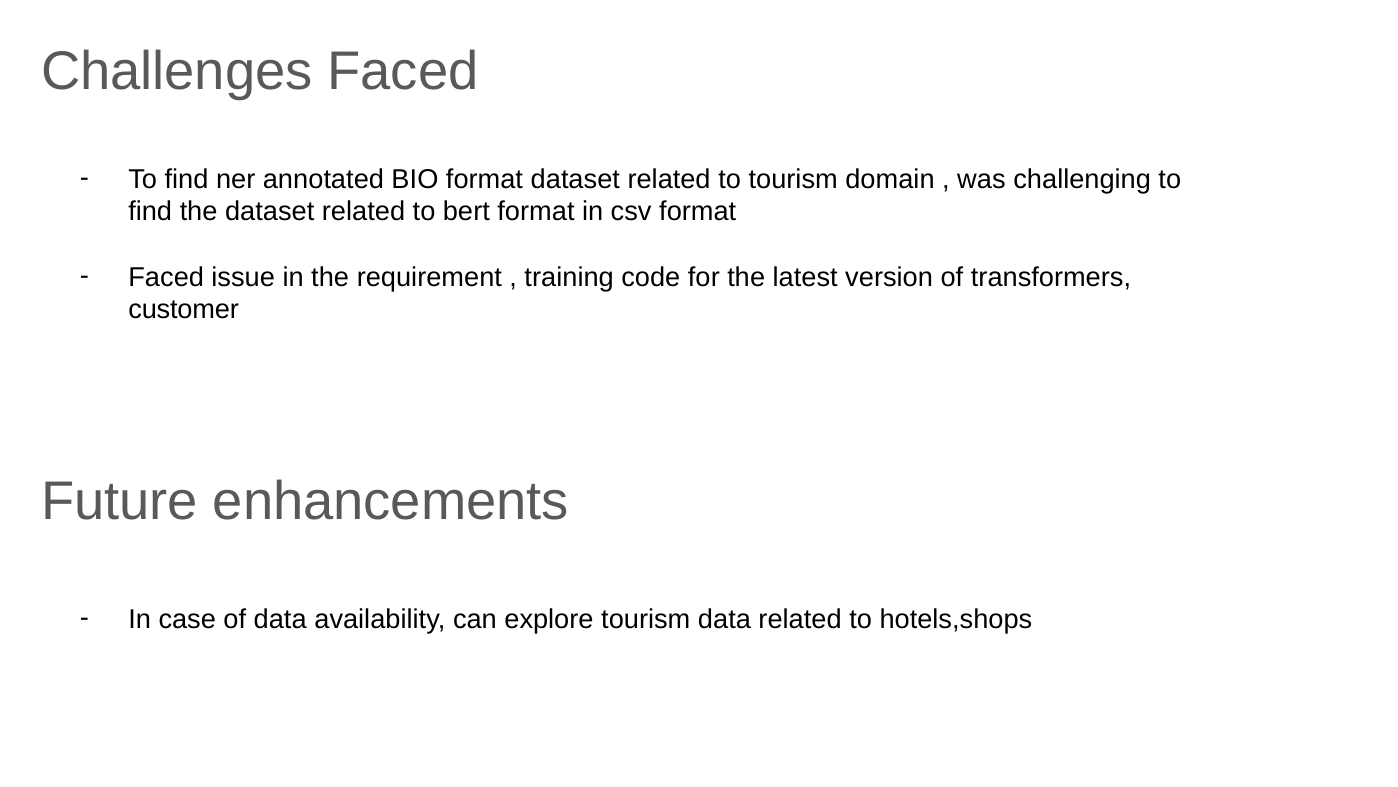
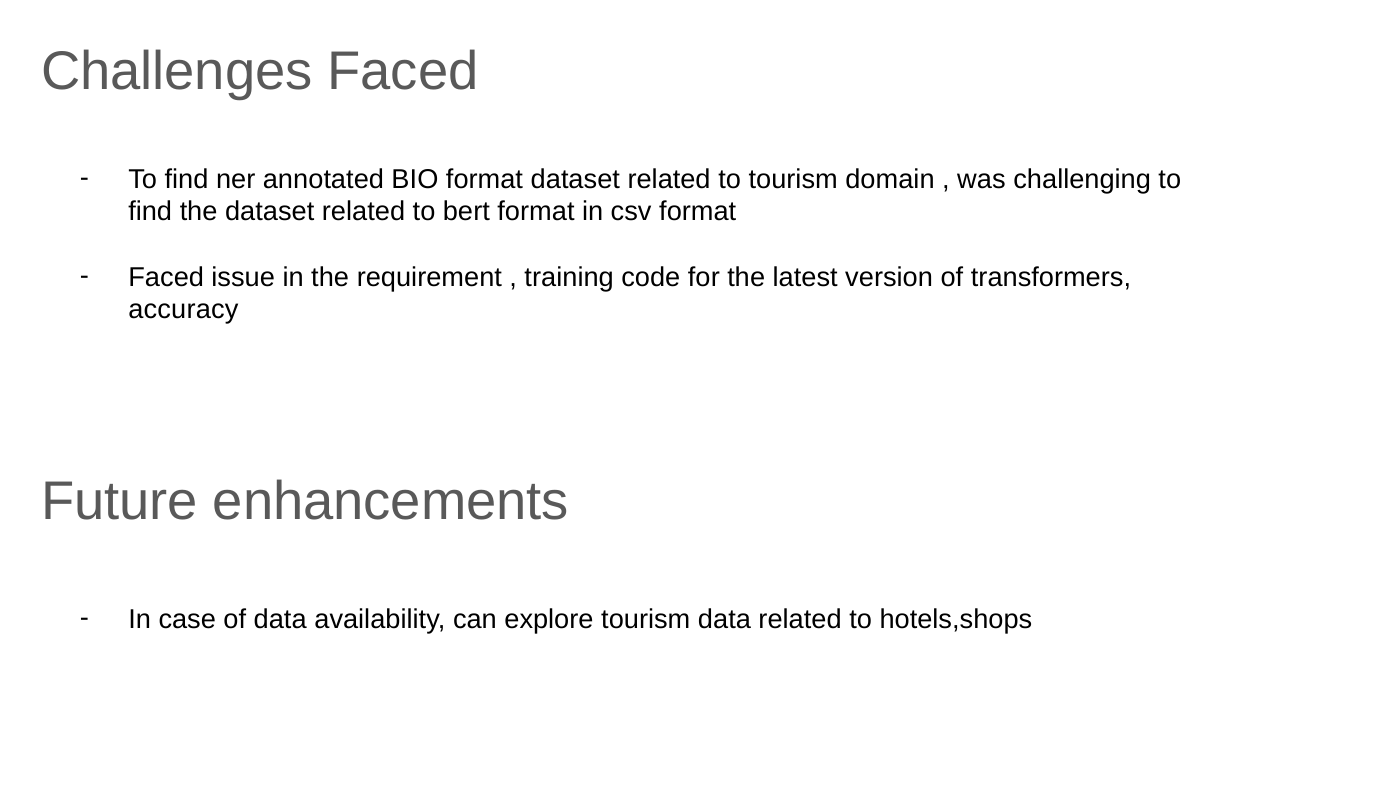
customer: customer -> accuracy (183, 310)
